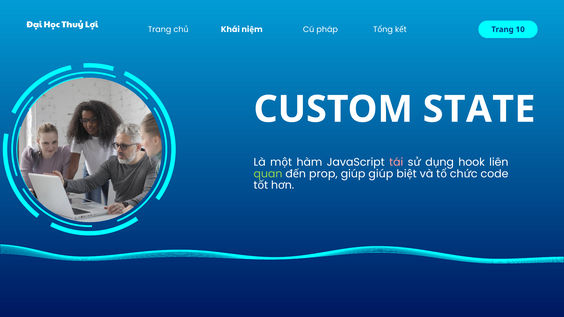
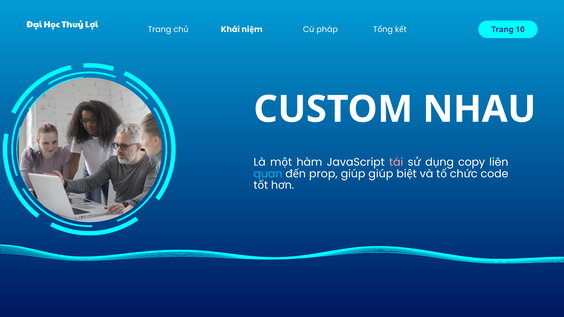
STATE: STATE -> NHAU (479, 109)
hook: hook -> copy (472, 162)
quan colour: light green -> light blue (268, 174)
